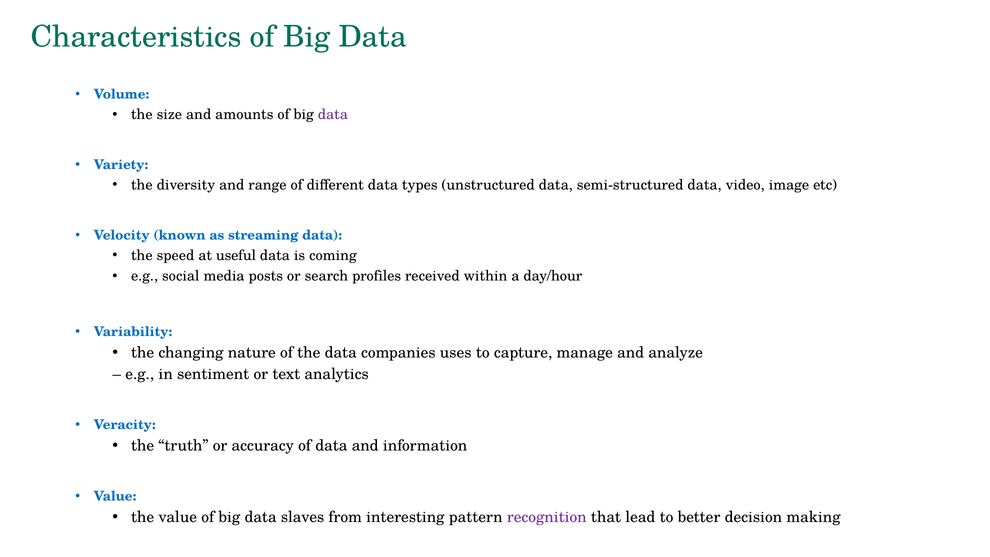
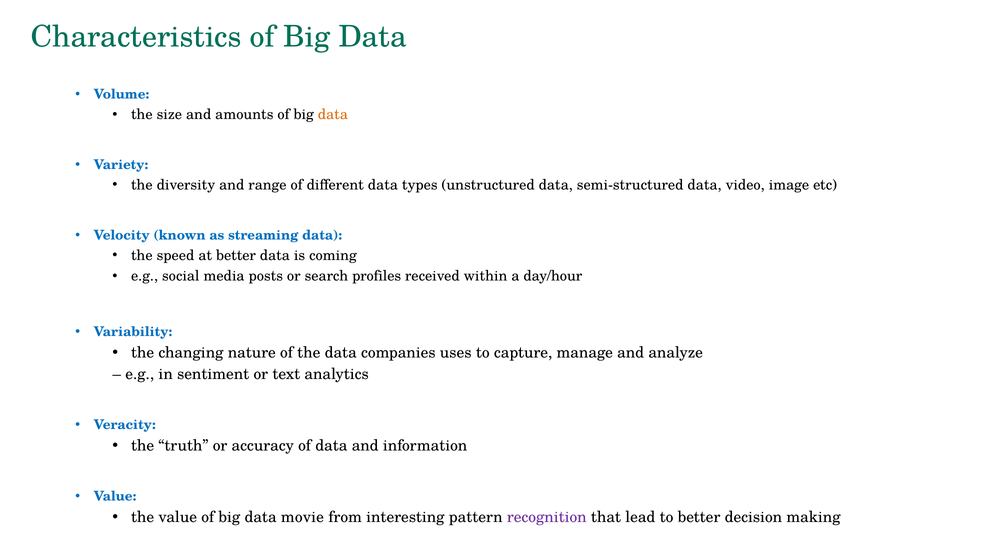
data colour: purple -> orange (333, 115)
at useful: useful -> better (236, 255)
slaves: slaves -> movie (302, 517)
